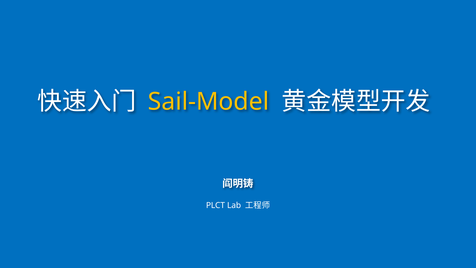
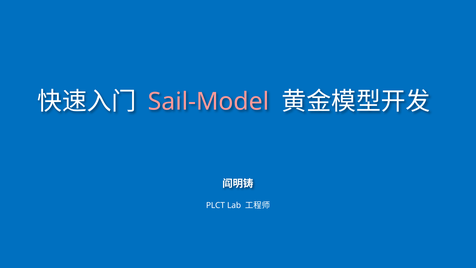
Sail-Model colour: yellow -> pink (209, 102)
